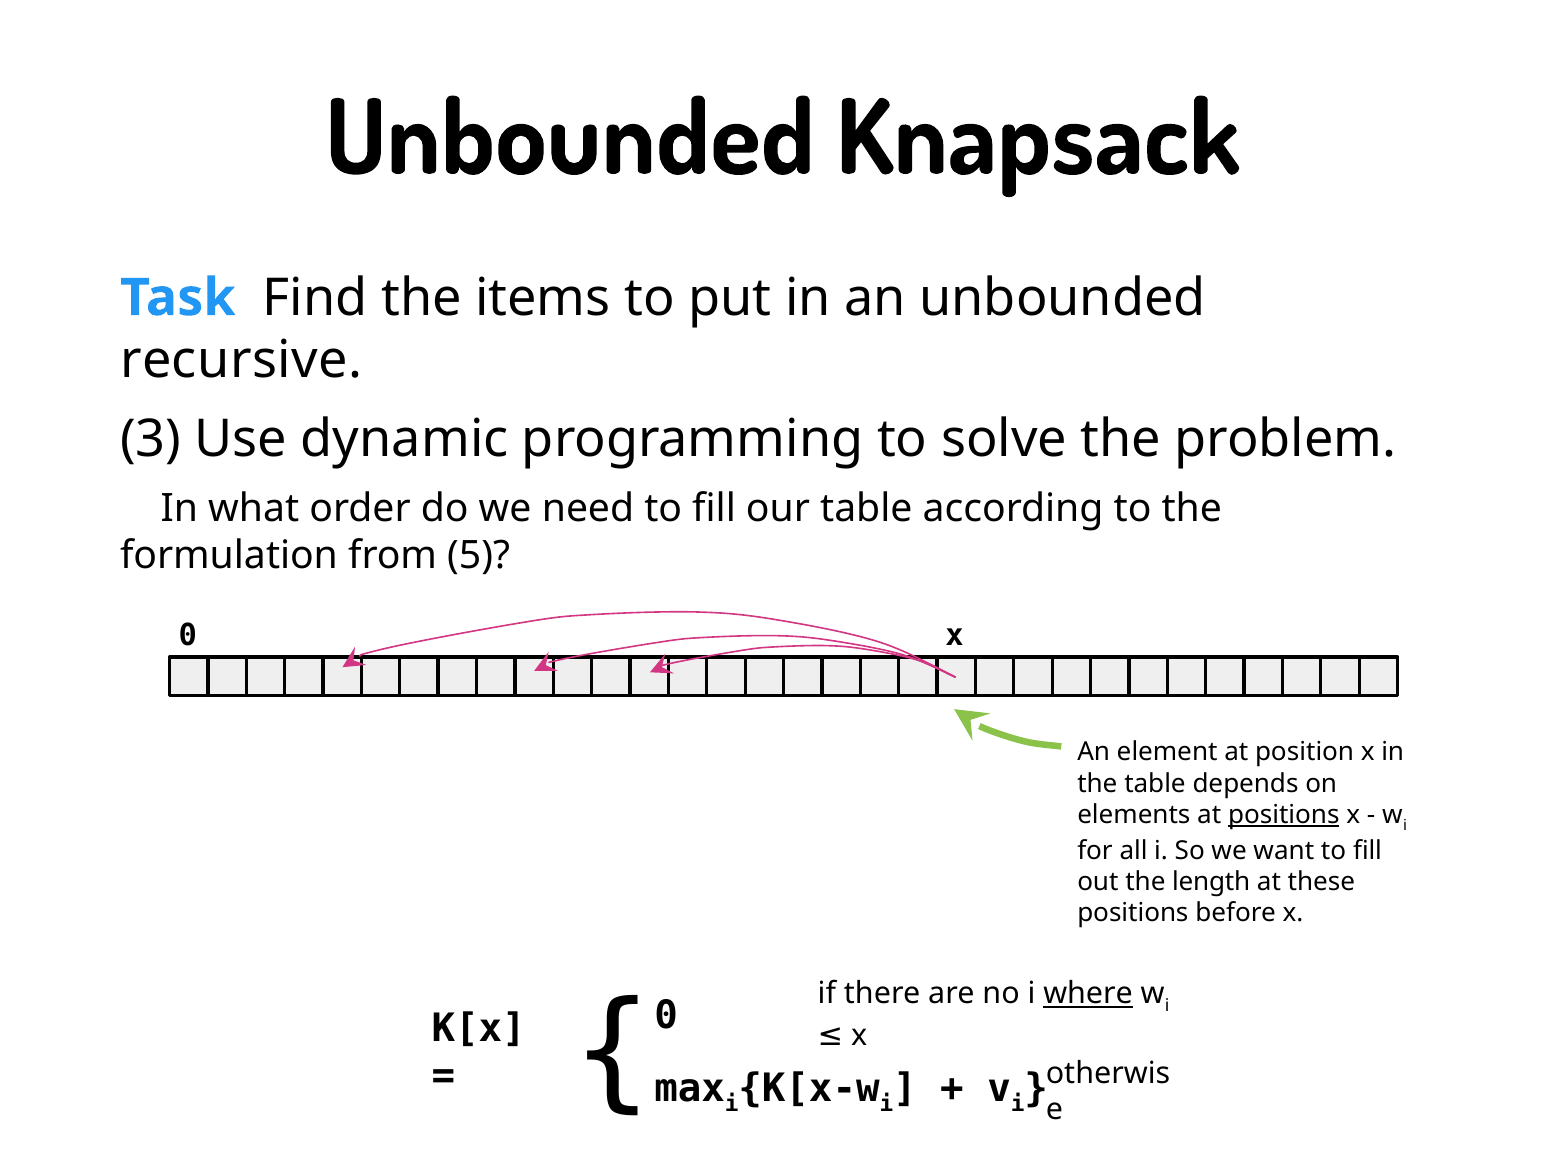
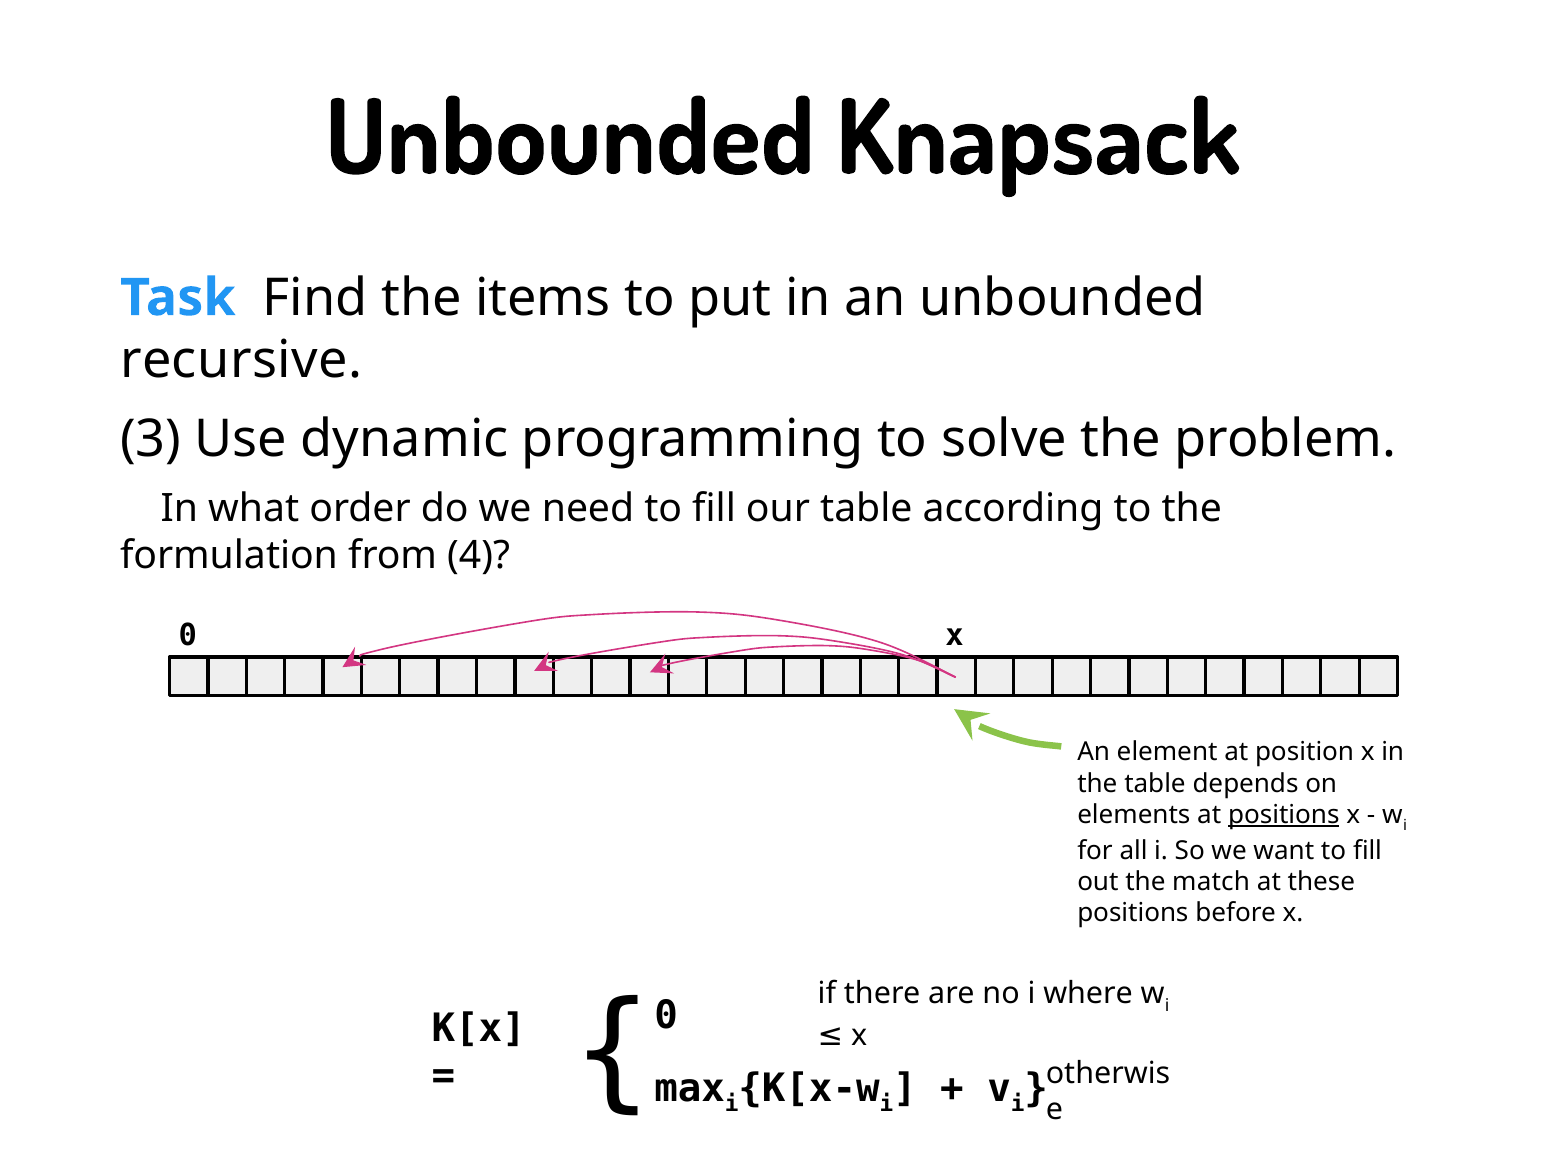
5: 5 -> 4 (479, 556)
length: length -> match (1211, 882)
where underline: present -> none (1088, 994)
